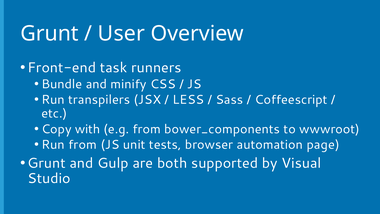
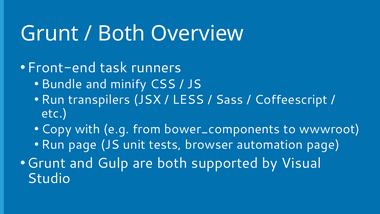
User: User -> Both (121, 34)
Run from: from -> page (83, 144)
